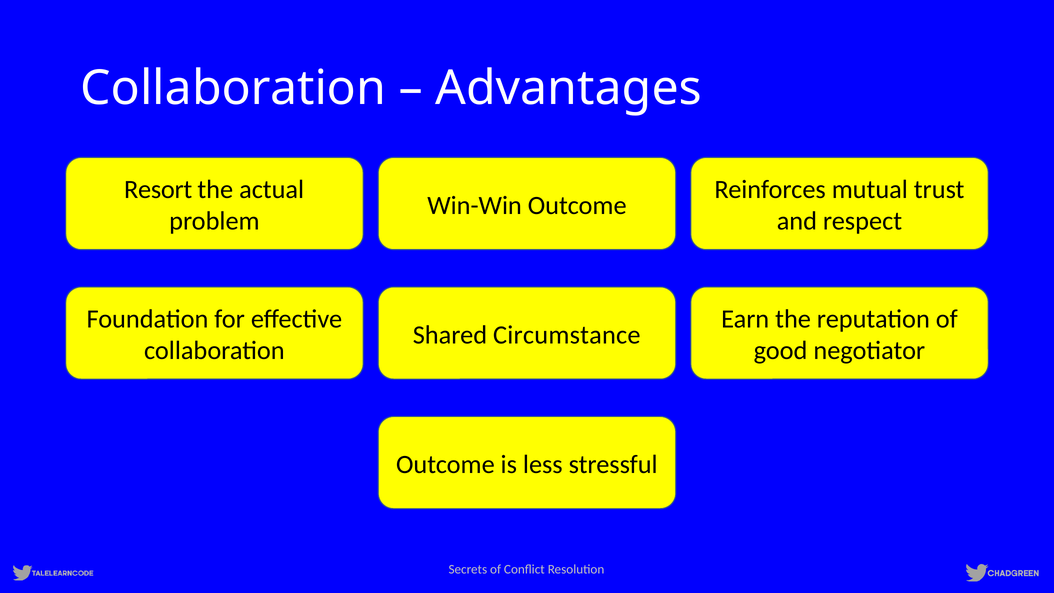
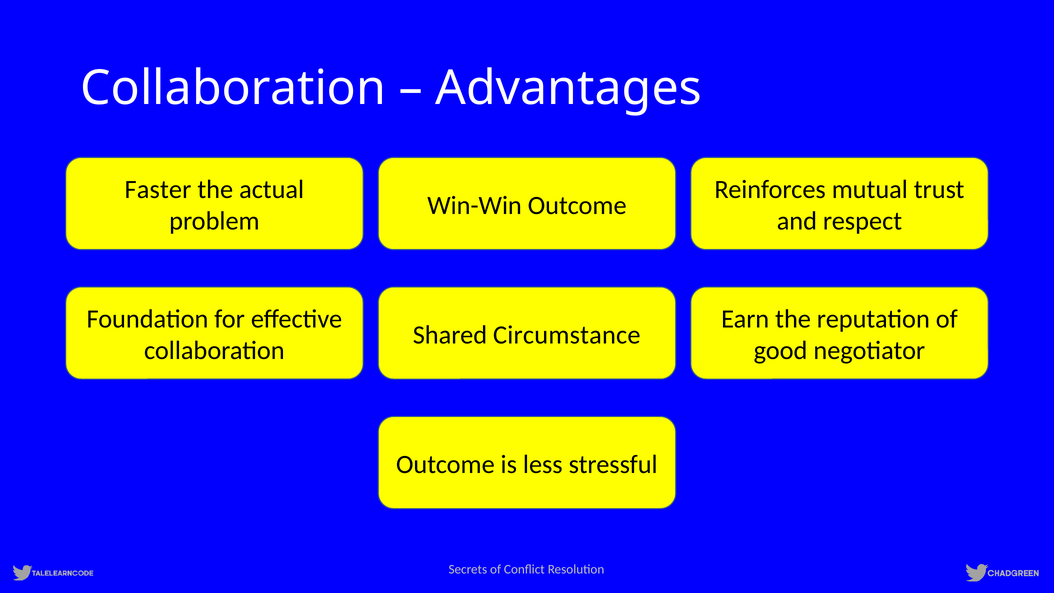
Resort: Resort -> Faster (158, 189)
